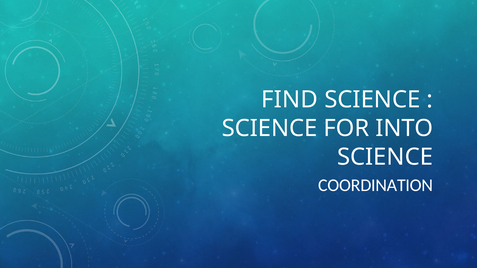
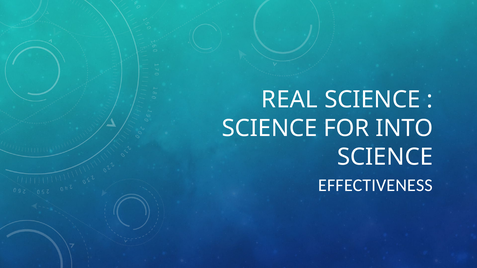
FIND: FIND -> REAL (290, 100)
COORDINATION: COORDINATION -> EFFECTIVENESS (375, 185)
